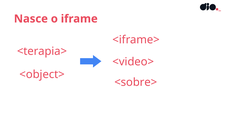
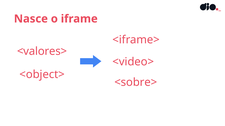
<terapia>: <terapia> -> <valores> (42, 51)
